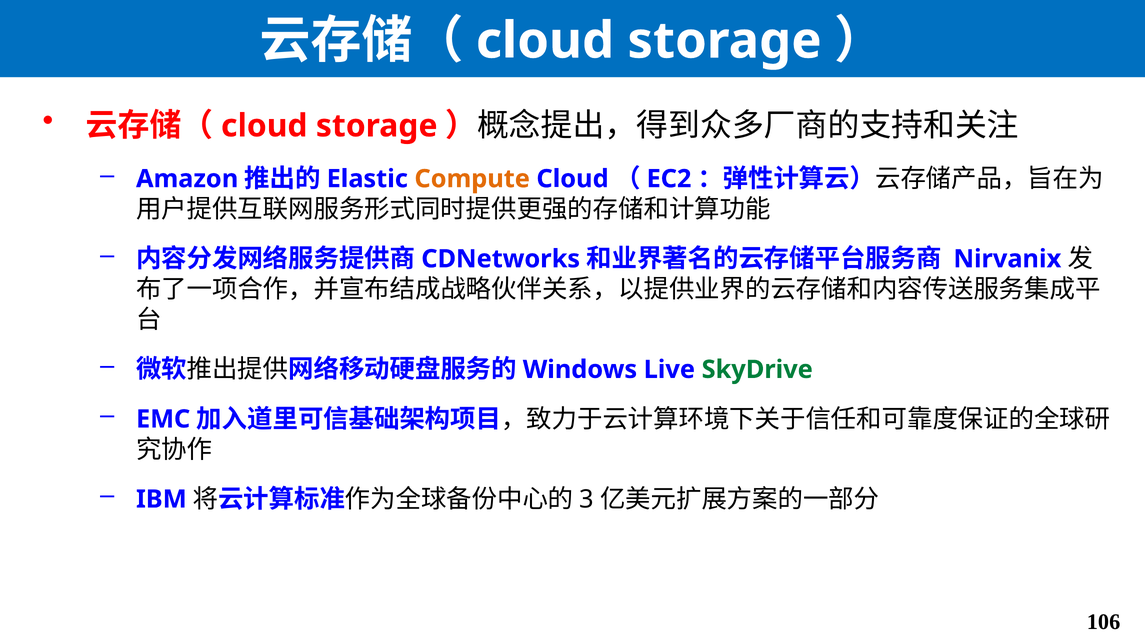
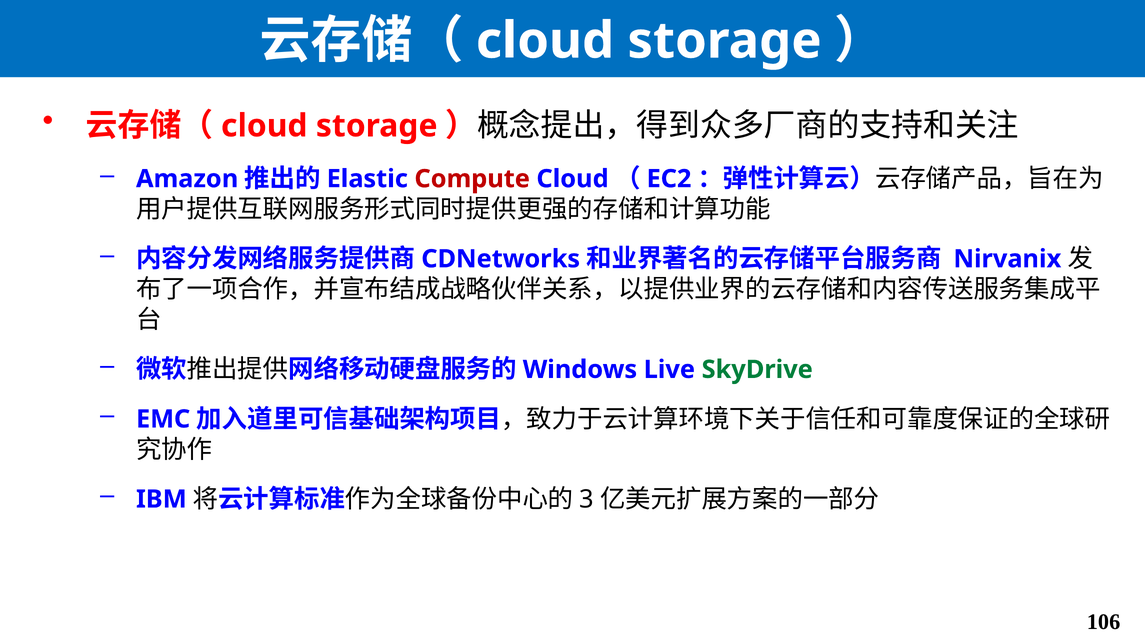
Compute colour: orange -> red (472, 179)
